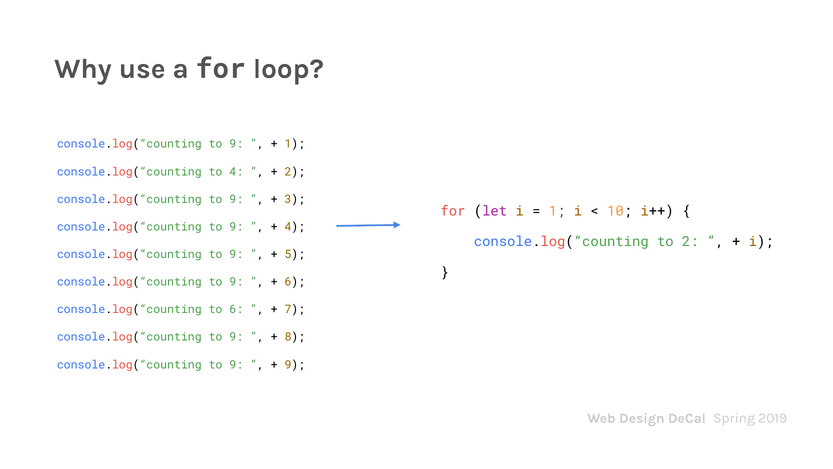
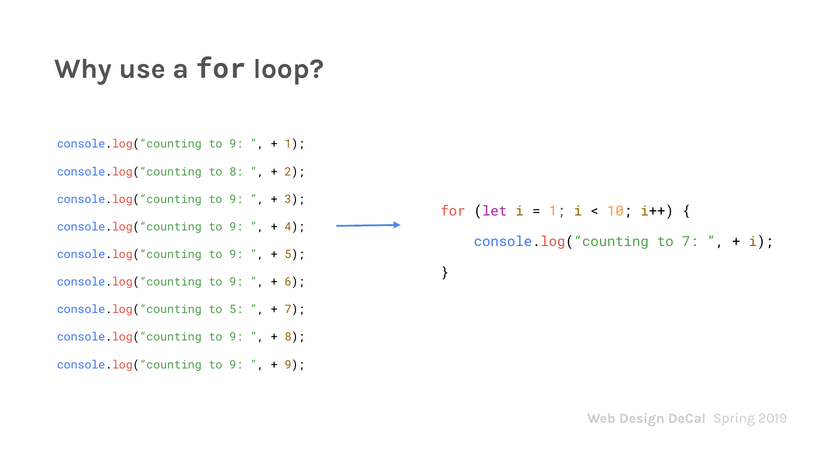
to 4: 4 -> 8 (236, 172)
to 2: 2 -> 7 (690, 242)
to 6: 6 -> 5 (236, 309)
